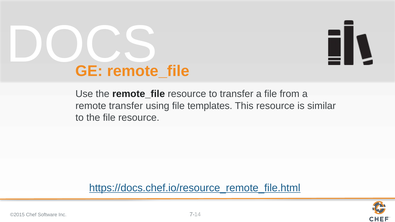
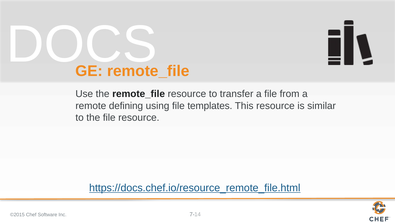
remote transfer: transfer -> defining (126, 106)
